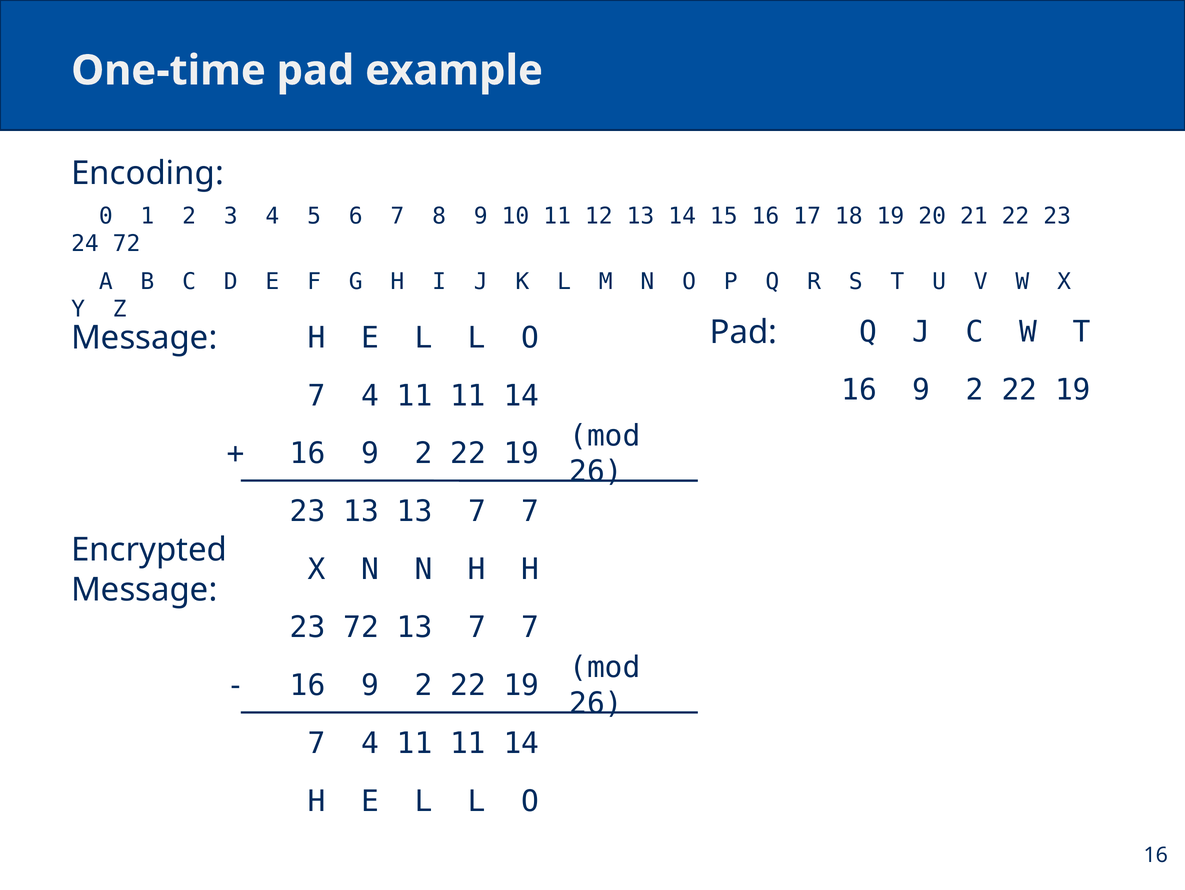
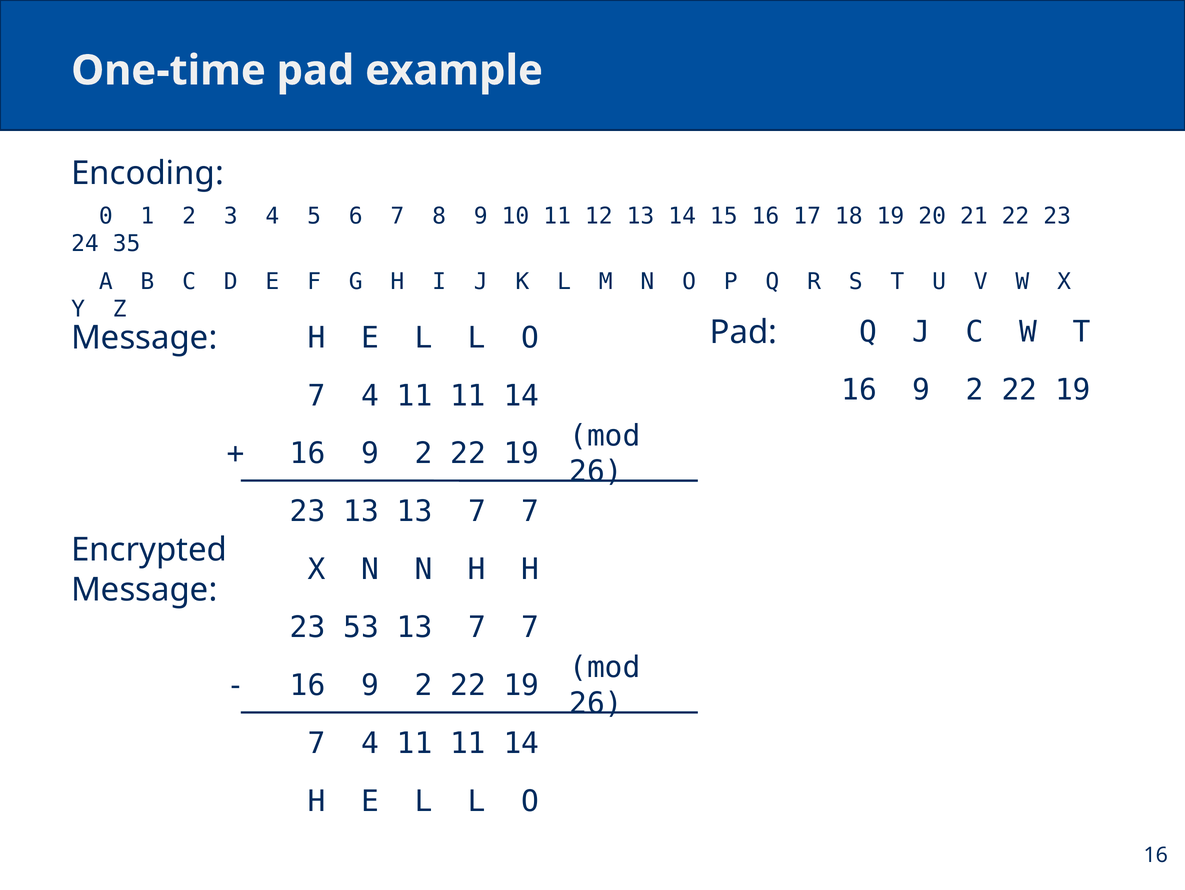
24 72: 72 -> 35 (127, 244)
23 72: 72 -> 53 (361, 627)
